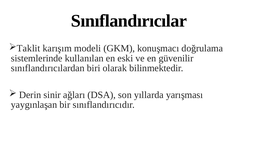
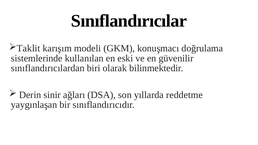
yarışması: yarışması -> reddetme (184, 95)
